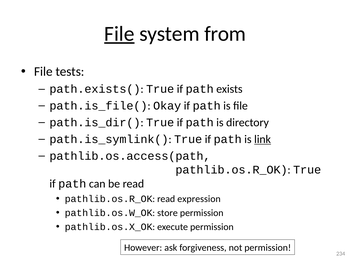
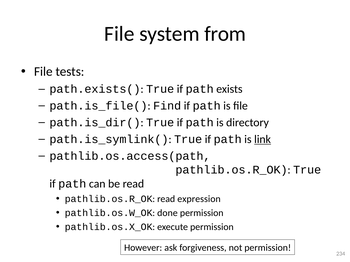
File underline: present -> none (119, 34)
Okay: Okay -> Find (167, 106)
store: store -> done (167, 213)
